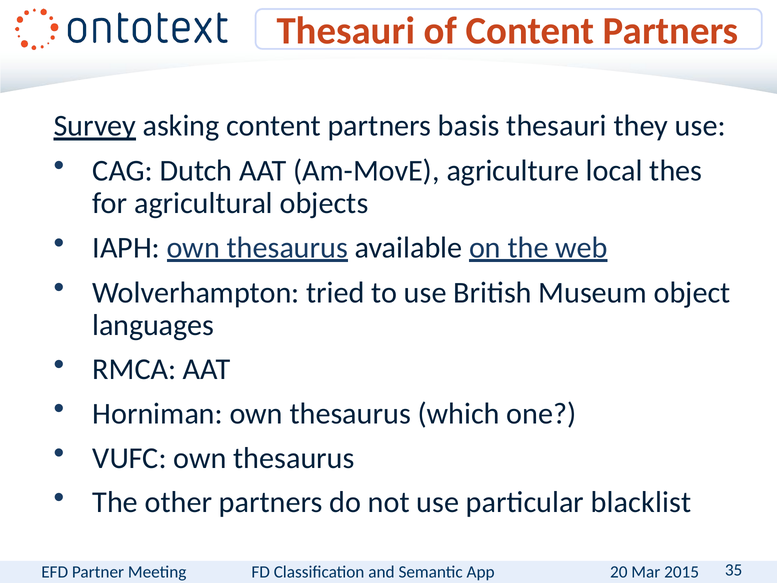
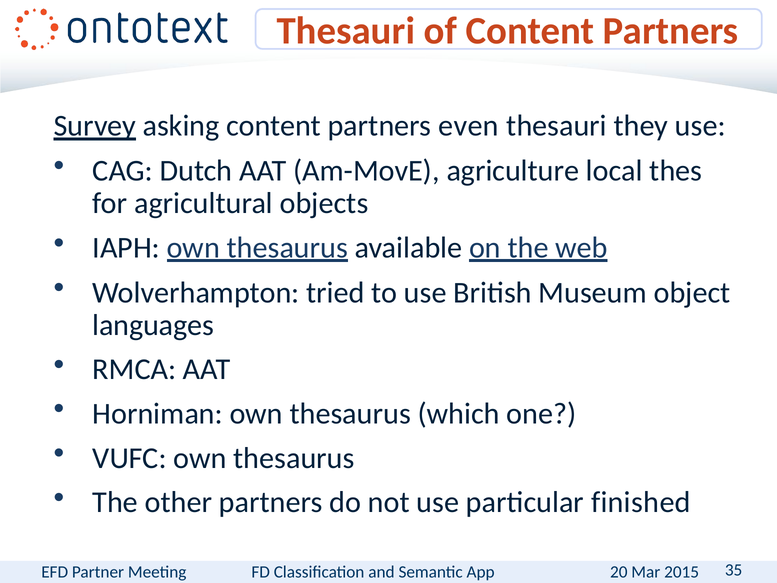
basis: basis -> even (469, 126)
blacklist: blacklist -> finished (641, 502)
